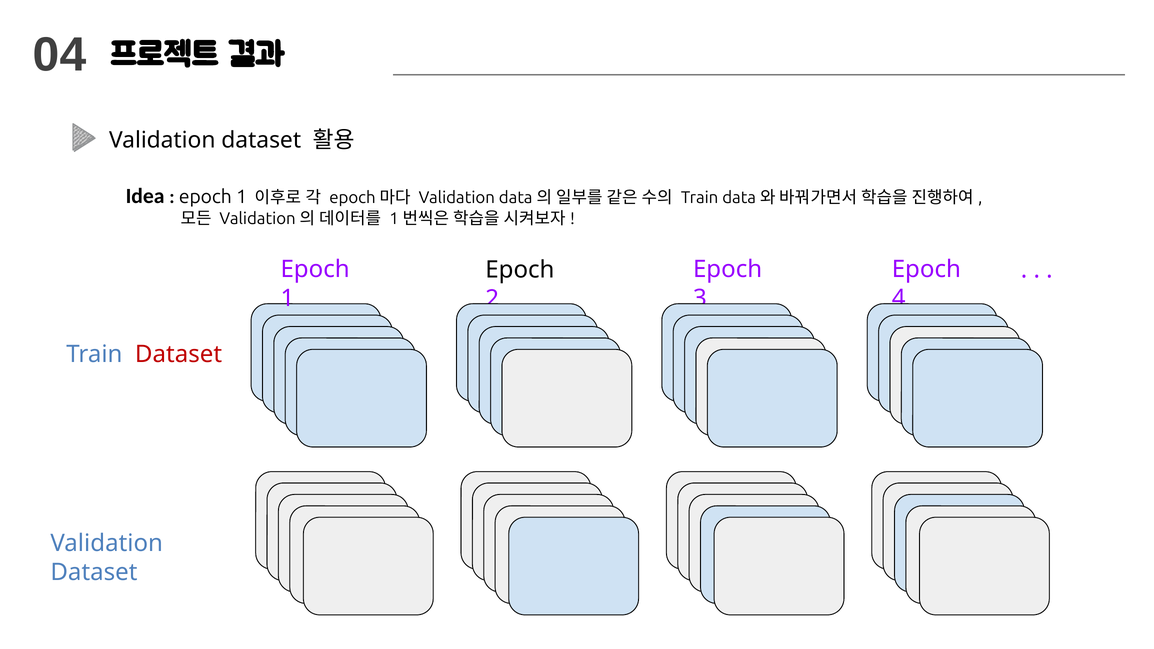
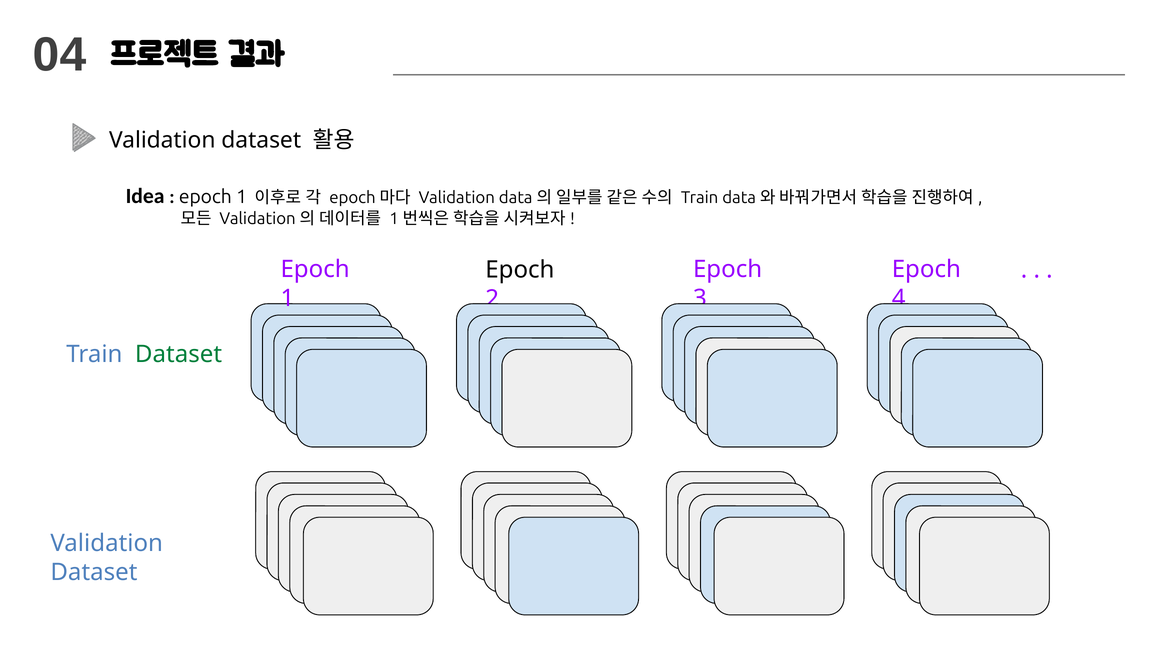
Dataset colour: red -> green (179, 354)
